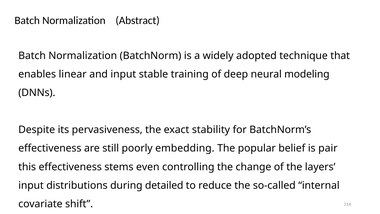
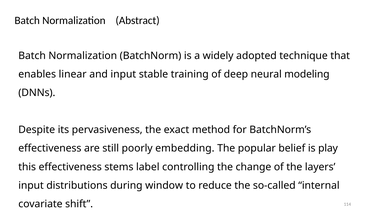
stability: stability -> method (211, 130)
pair: pair -> play (328, 148)
even: even -> label (148, 167)
detailed: detailed -> window (164, 185)
